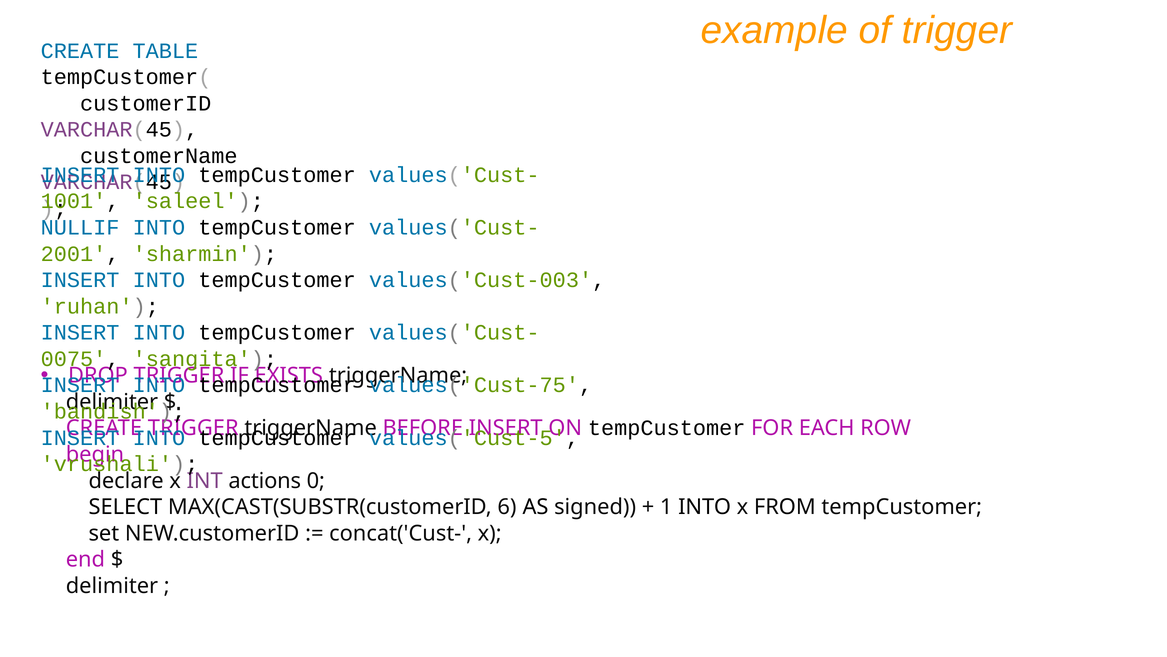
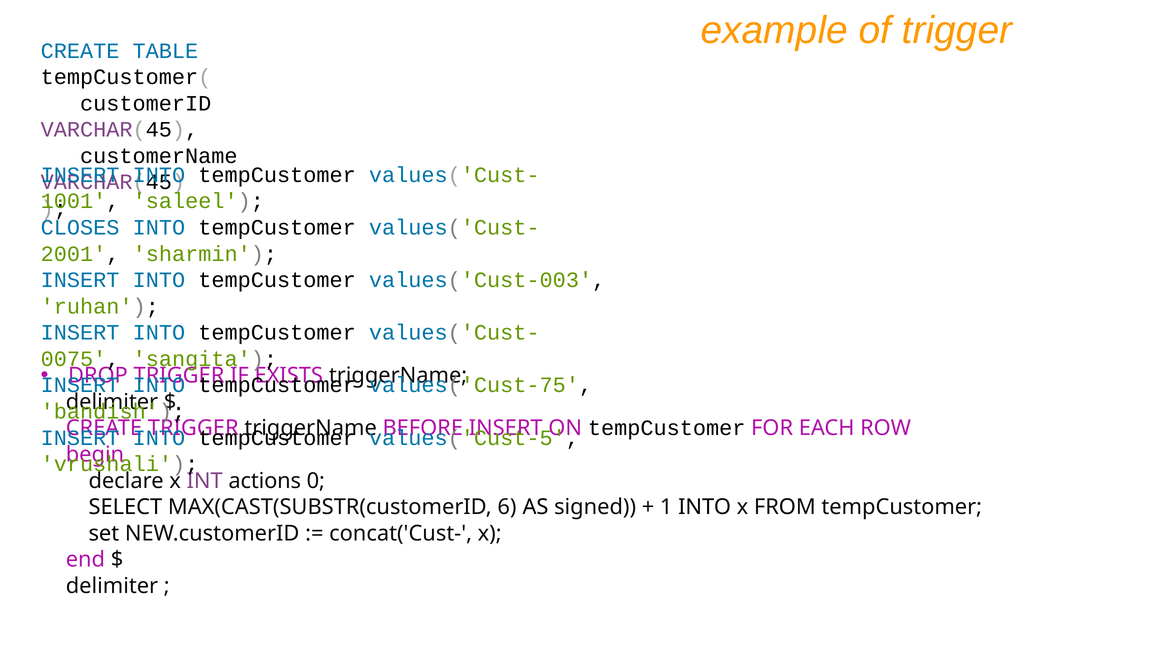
NULLIF: NULLIF -> CLOSES (80, 227)
